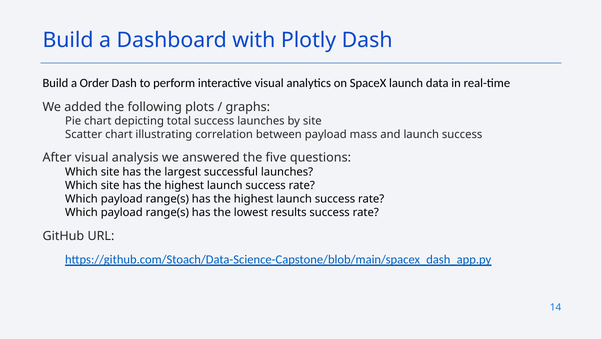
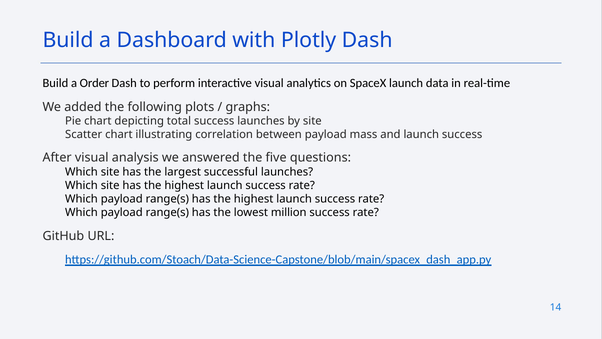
results: results -> million (289, 213)
